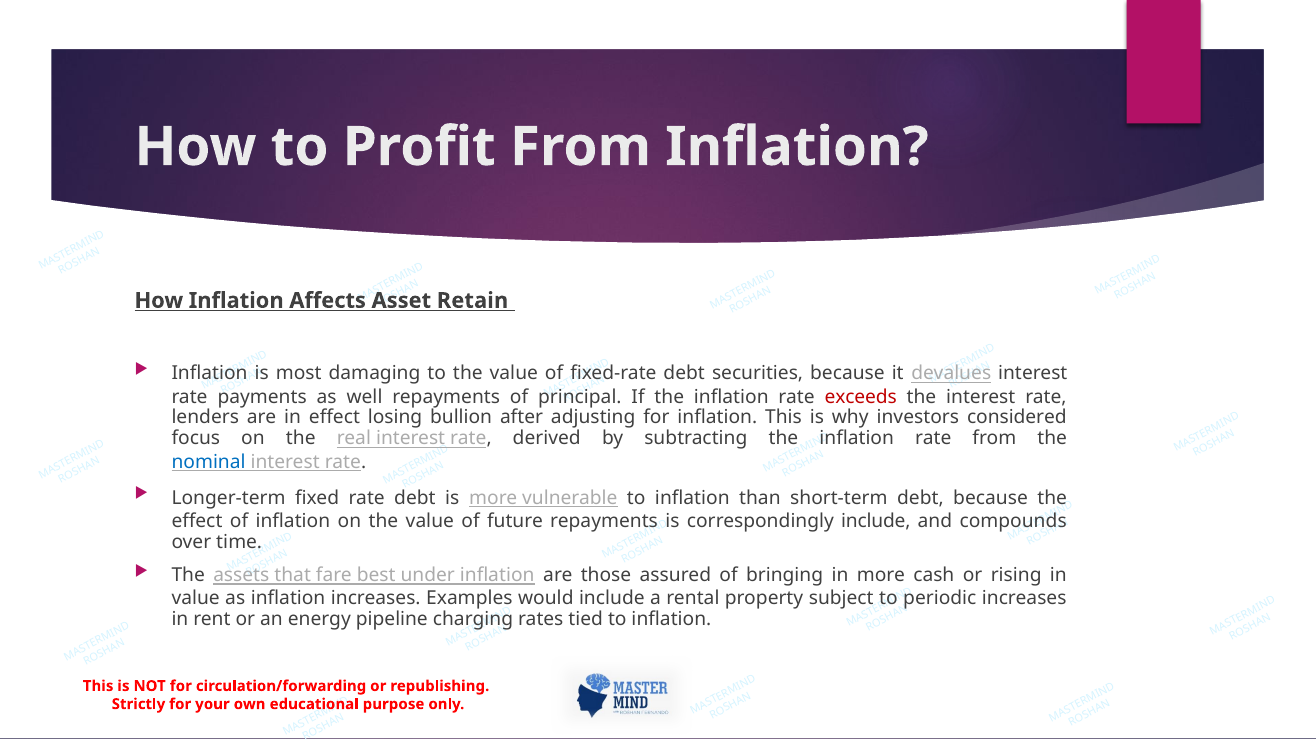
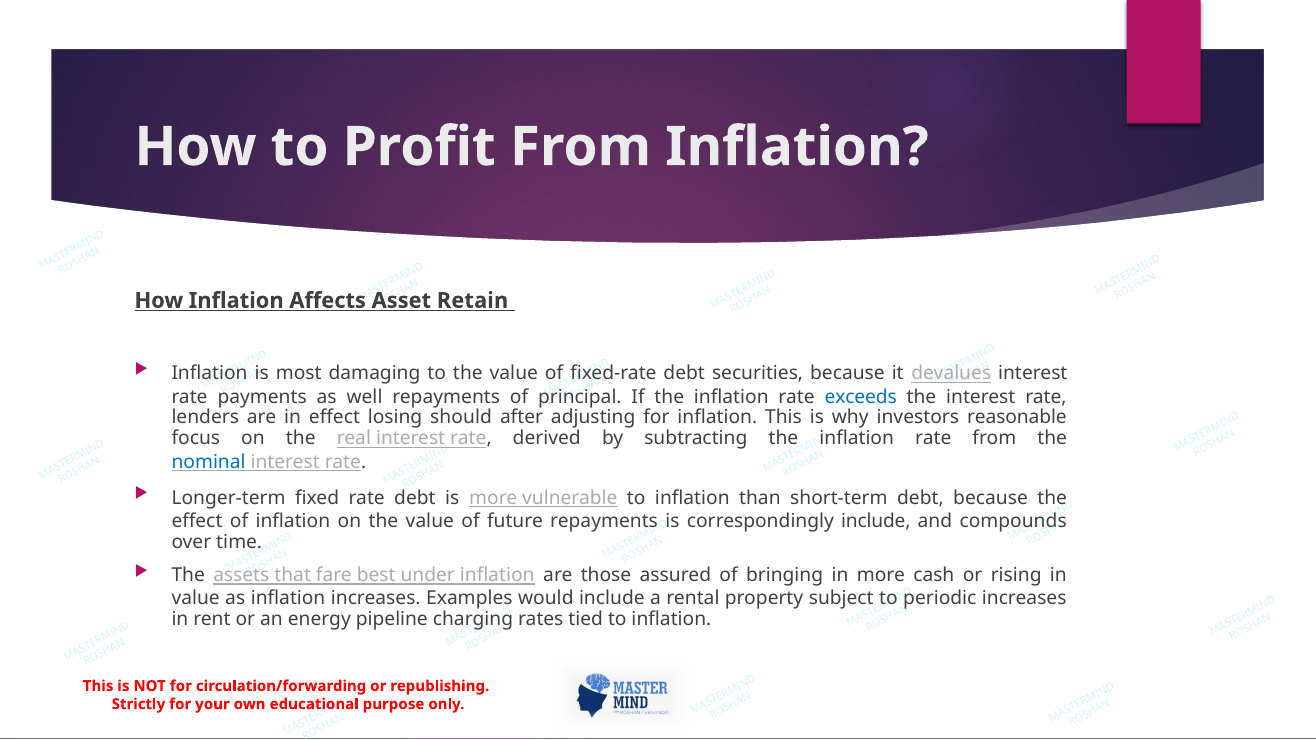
exceeds colour: red -> blue (861, 397)
bullion: bullion -> should (461, 418)
considered: considered -> reasonable (1017, 418)
